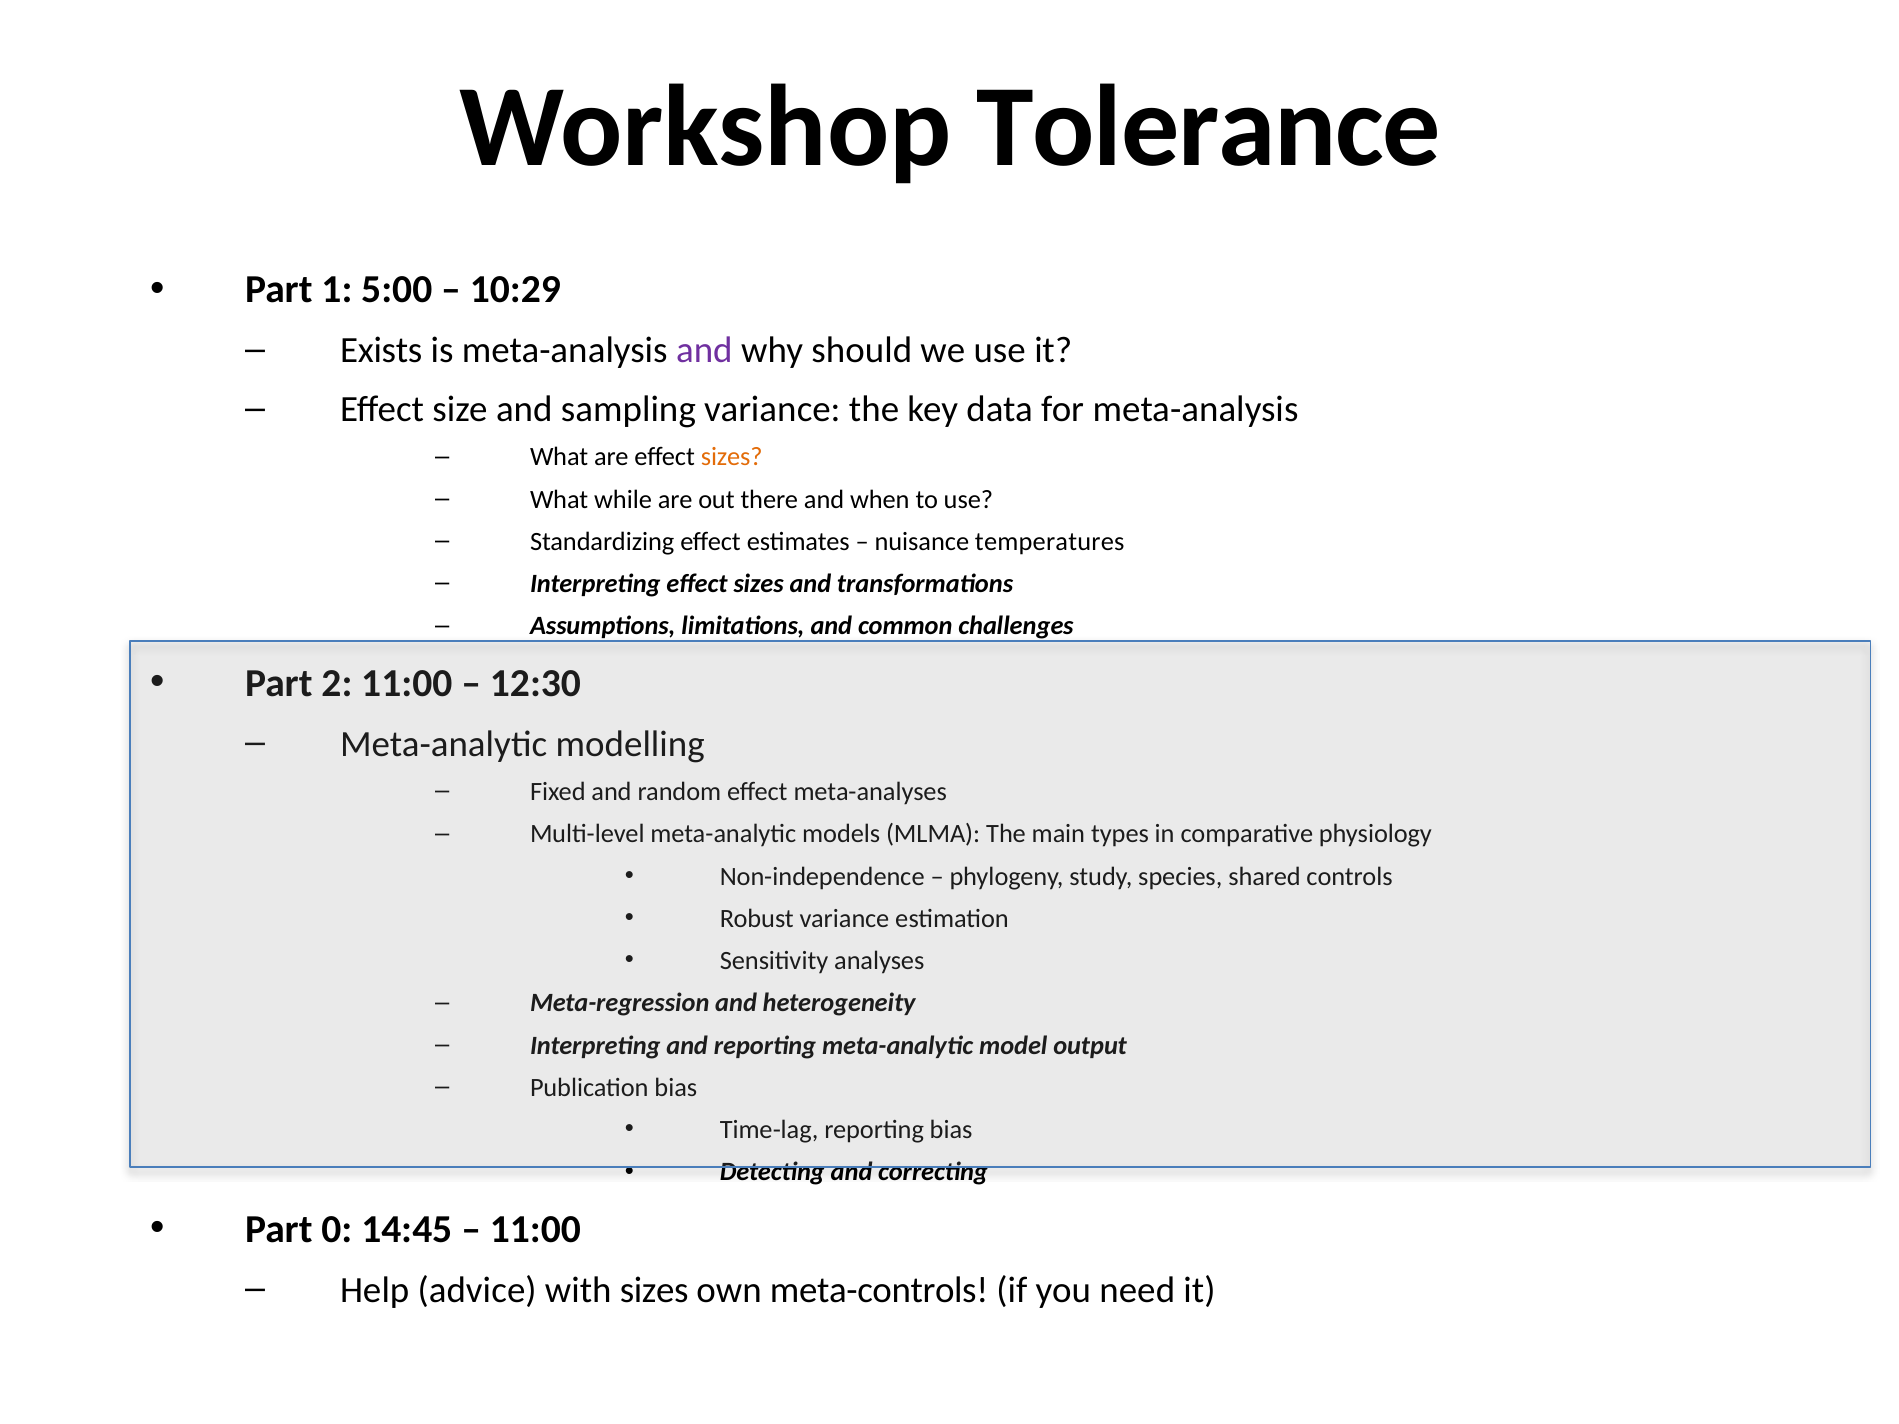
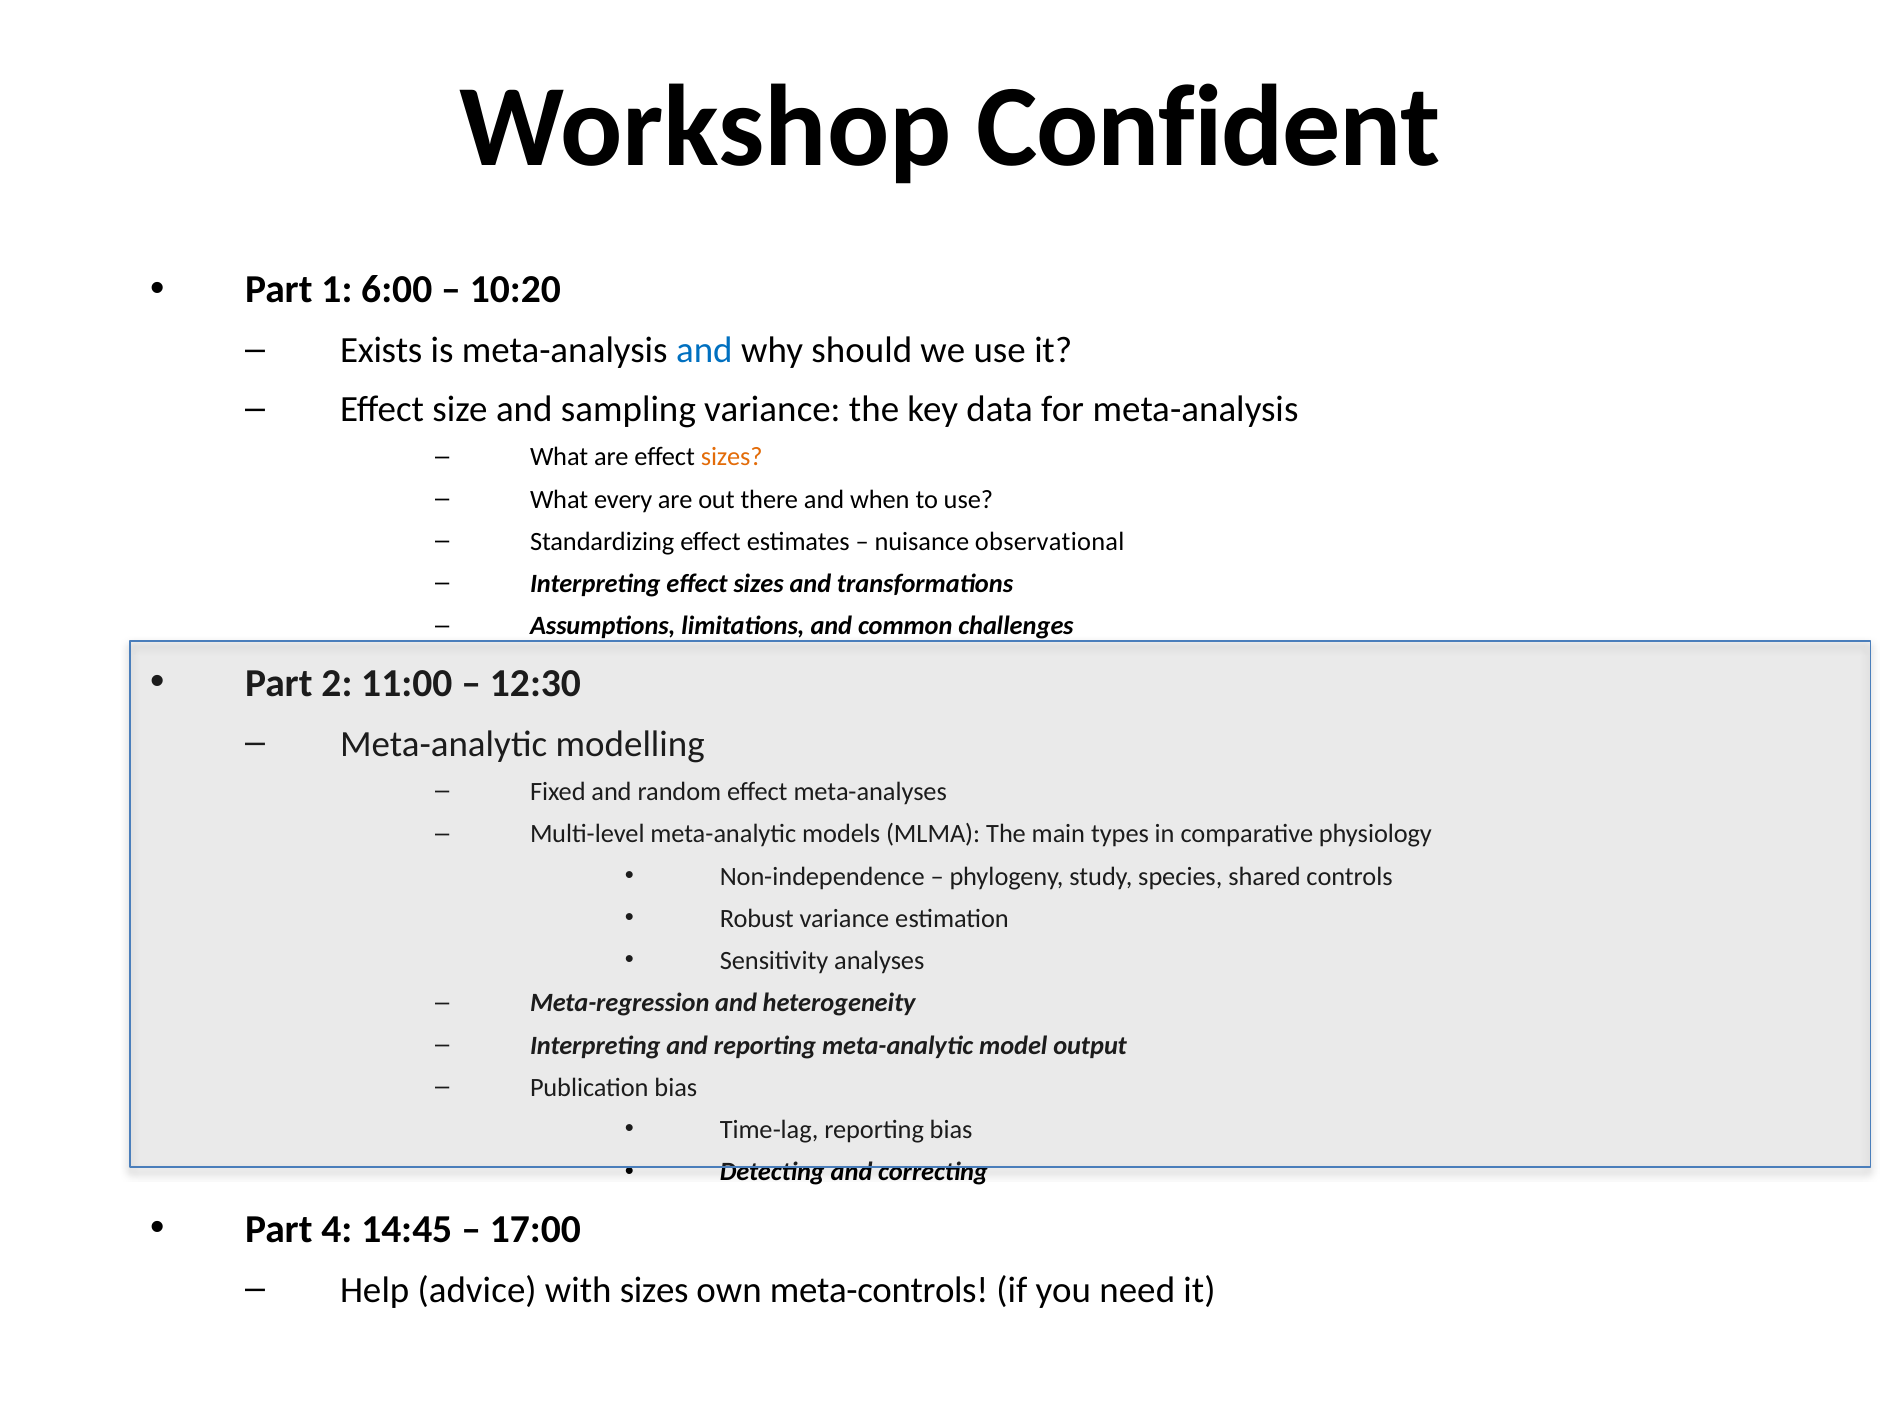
Tolerance: Tolerance -> Confident (1209, 127)
5:00: 5:00 -> 6:00 (397, 290)
10:29: 10:29 -> 10:20 (515, 290)
and colour: purple -> blue (704, 350)
while: while -> every (623, 500)
temperatures: temperatures -> observational (1050, 542)
0: 0 -> 4 (337, 1230)
11:00: 11:00 -> 17:00 (535, 1230)
